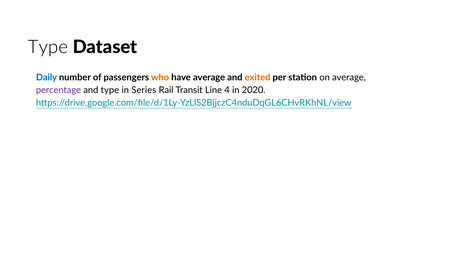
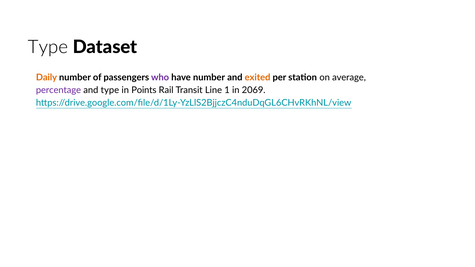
Daily colour: blue -> orange (46, 77)
who colour: orange -> purple (160, 77)
have average: average -> number (209, 77)
Series: Series -> Points (144, 90)
4: 4 -> 1 (227, 90)
2020: 2020 -> 2069 (254, 90)
